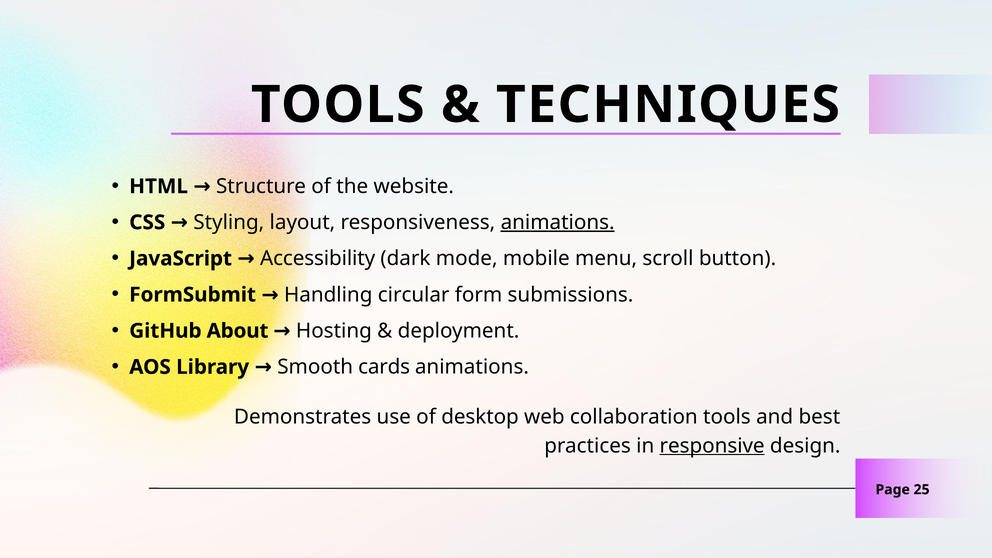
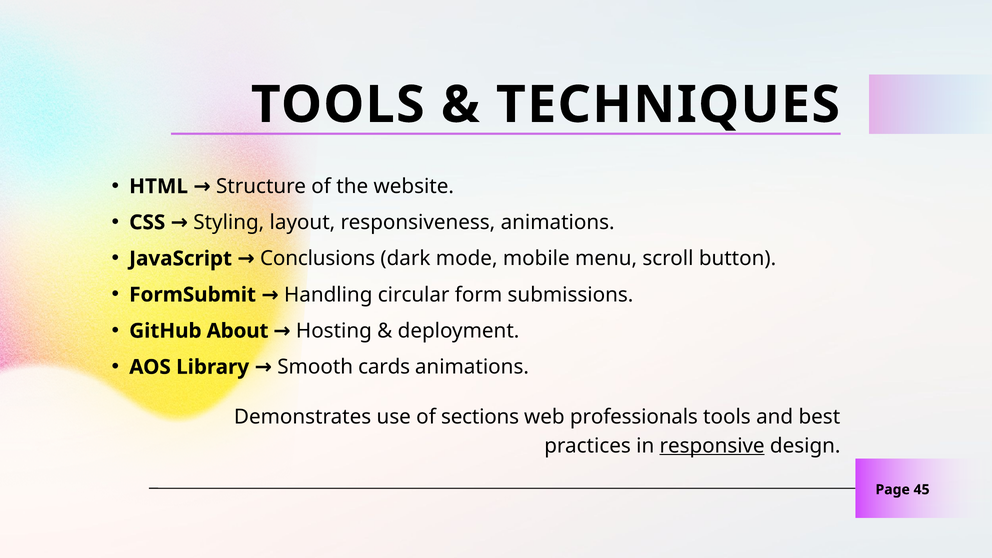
animations underline: present -> none (558, 222)
Accessibility: Accessibility -> Conclusions (318, 259)
desktop: desktop -> sections (480, 417)
collaboration: collaboration -> professionals (634, 417)
25: 25 -> 45 (922, 490)
